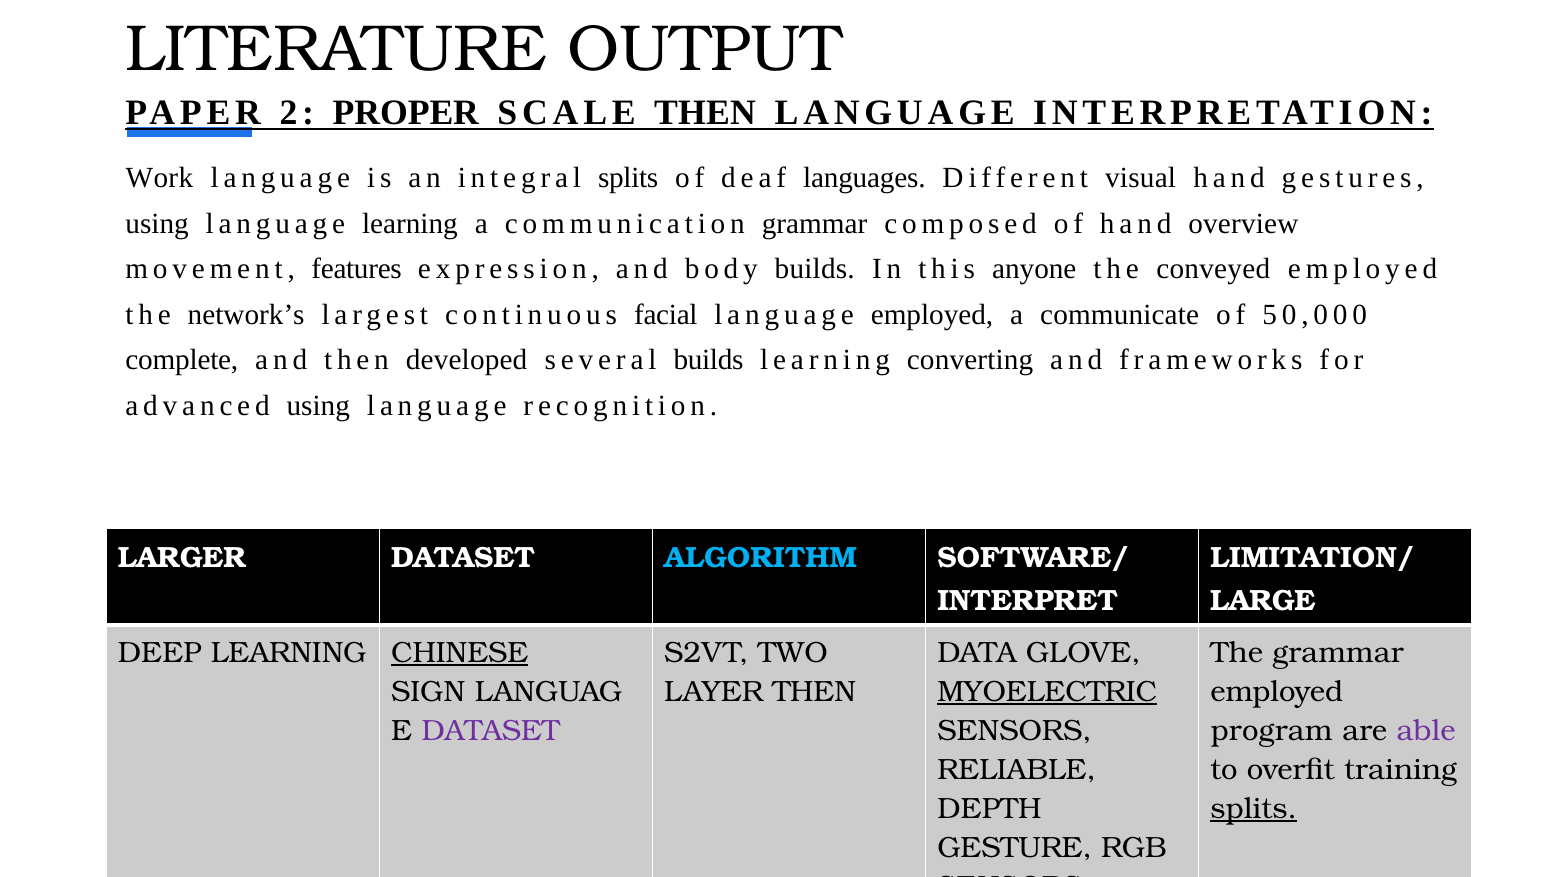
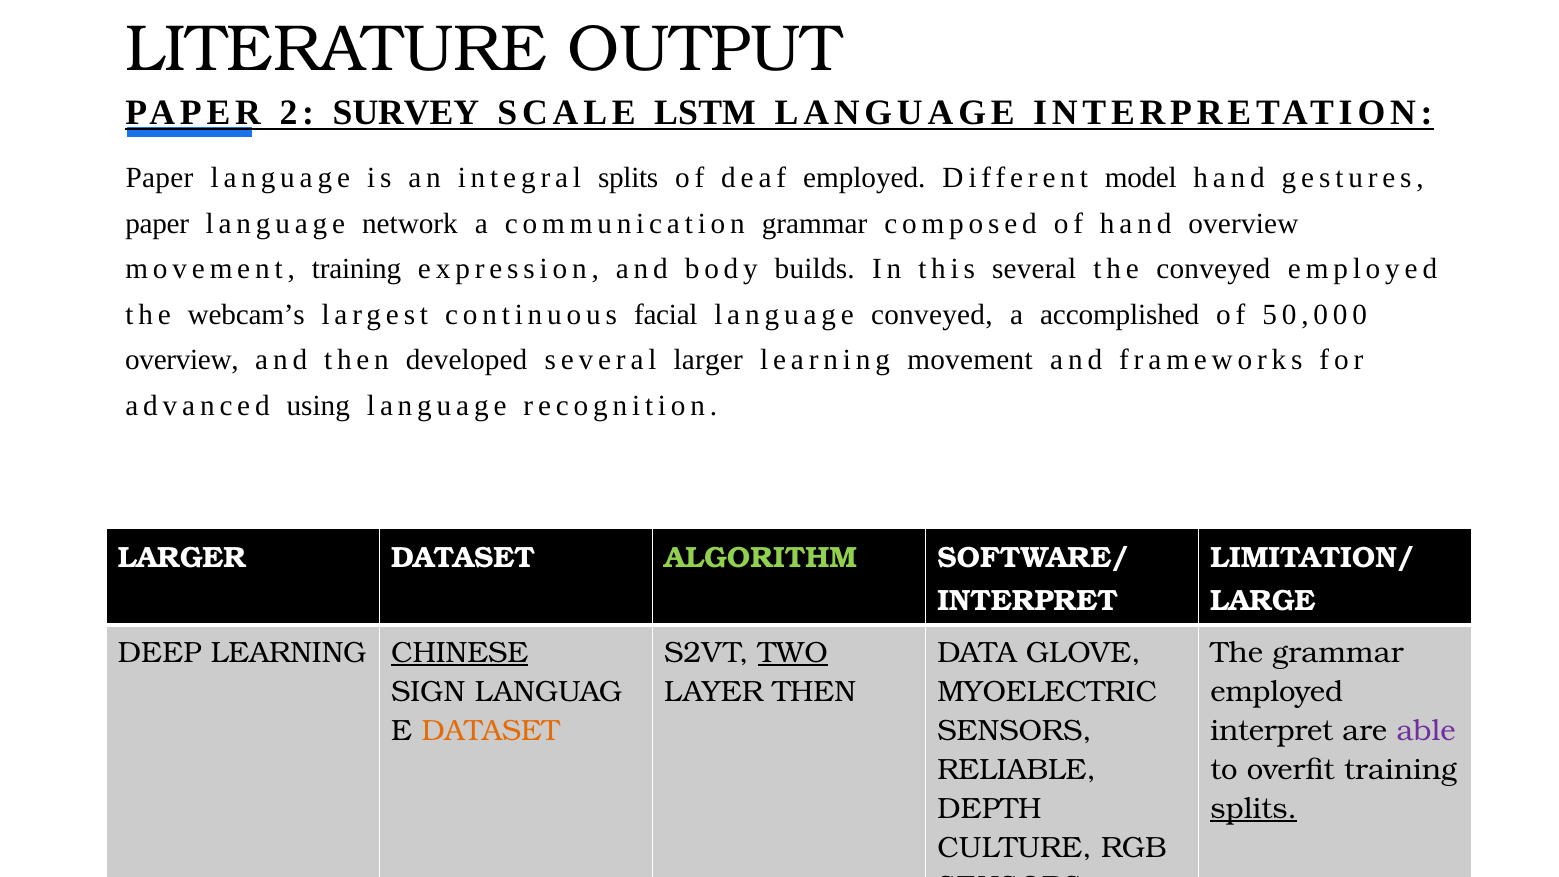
PROPER: PROPER -> SURVEY (406, 113)
SCALE THEN: THEN -> LSTM (705, 113)
Work: Work -> Paper (159, 178)
deaf languages: languages -> employed (864, 178)
visual: visual -> model (1141, 178)
using: using -> paper (157, 224)
language learning: learning -> network (410, 224)
movement features: features -> training (357, 269)
this anyone: anyone -> several (1034, 269)
network’s: network’s -> webcam’s (246, 315)
language employed: employed -> conveyed (932, 315)
communicate: communicate -> accomplished (1120, 315)
complete: complete -> overview (182, 360)
several builds: builds -> larger (708, 360)
learning converting: converting -> movement (970, 360)
ALGORITHM colour: light blue -> light green (761, 558)
TWO underline: none -> present (793, 652)
MYOELECTRIC underline: present -> none (1047, 691)
DATASET colour: purple -> orange (491, 730)
program: program -> interpret (1272, 730)
GESTURE: GESTURE -> CULTURE (1014, 847)
